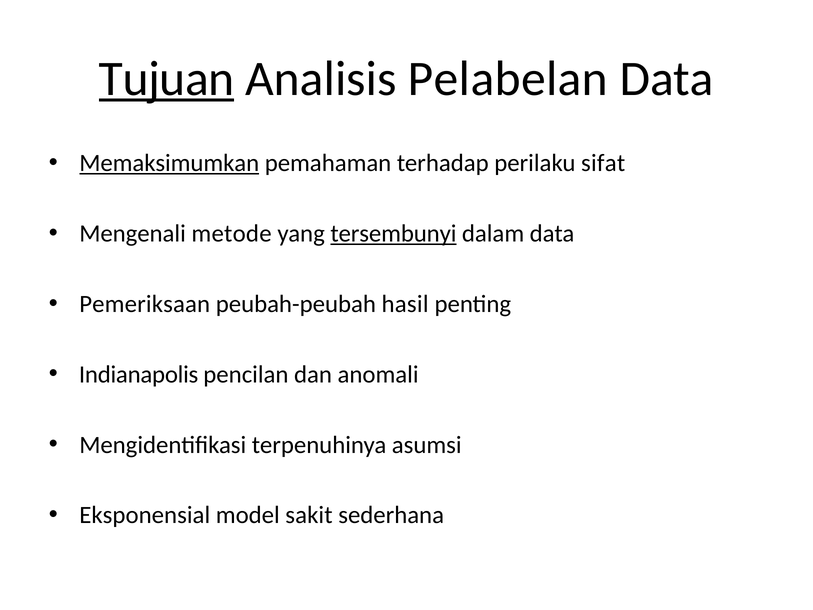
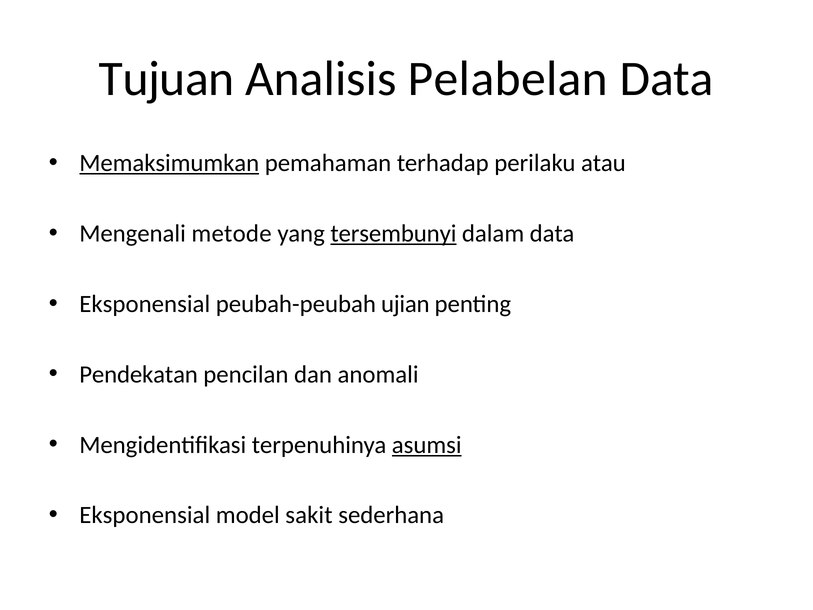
Tujuan underline: present -> none (167, 79)
sifat: sifat -> atau (603, 163)
Pemeriksaan: Pemeriksaan -> Eksponensial (145, 304)
hasil: hasil -> ujian (405, 304)
Indianapolis: Indianapolis -> Pendekatan (139, 374)
asumsi underline: none -> present (427, 445)
